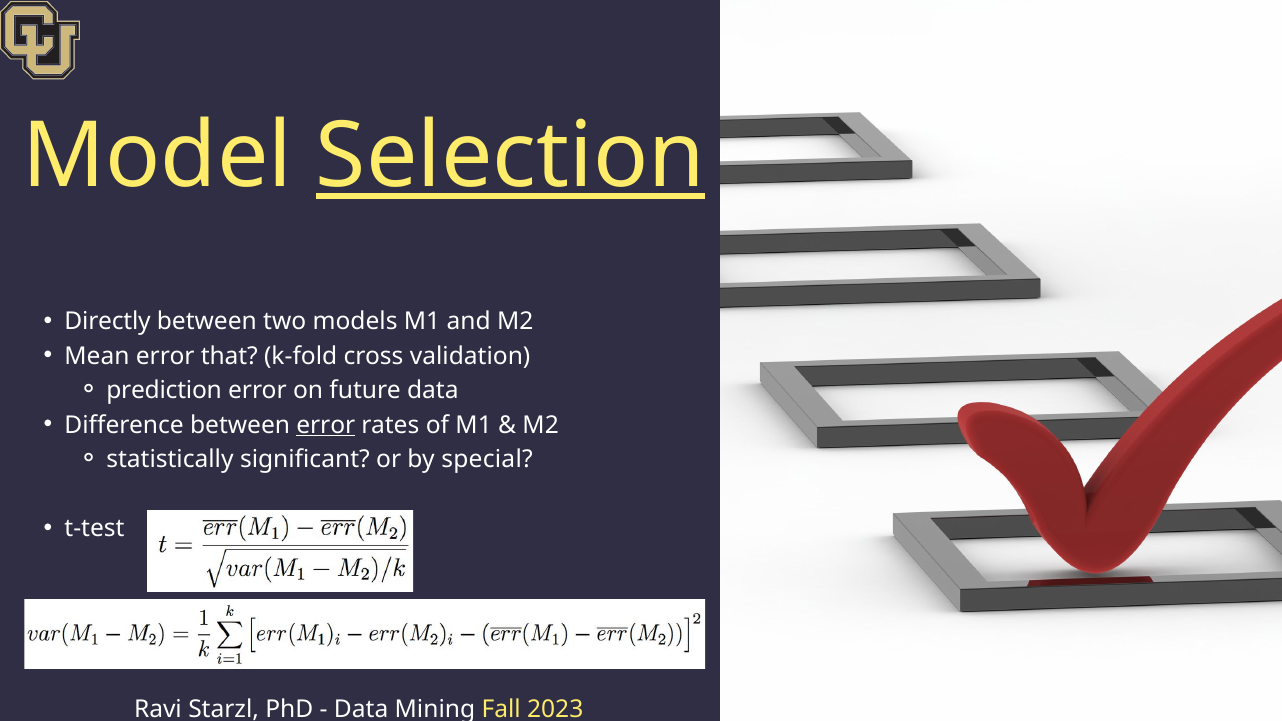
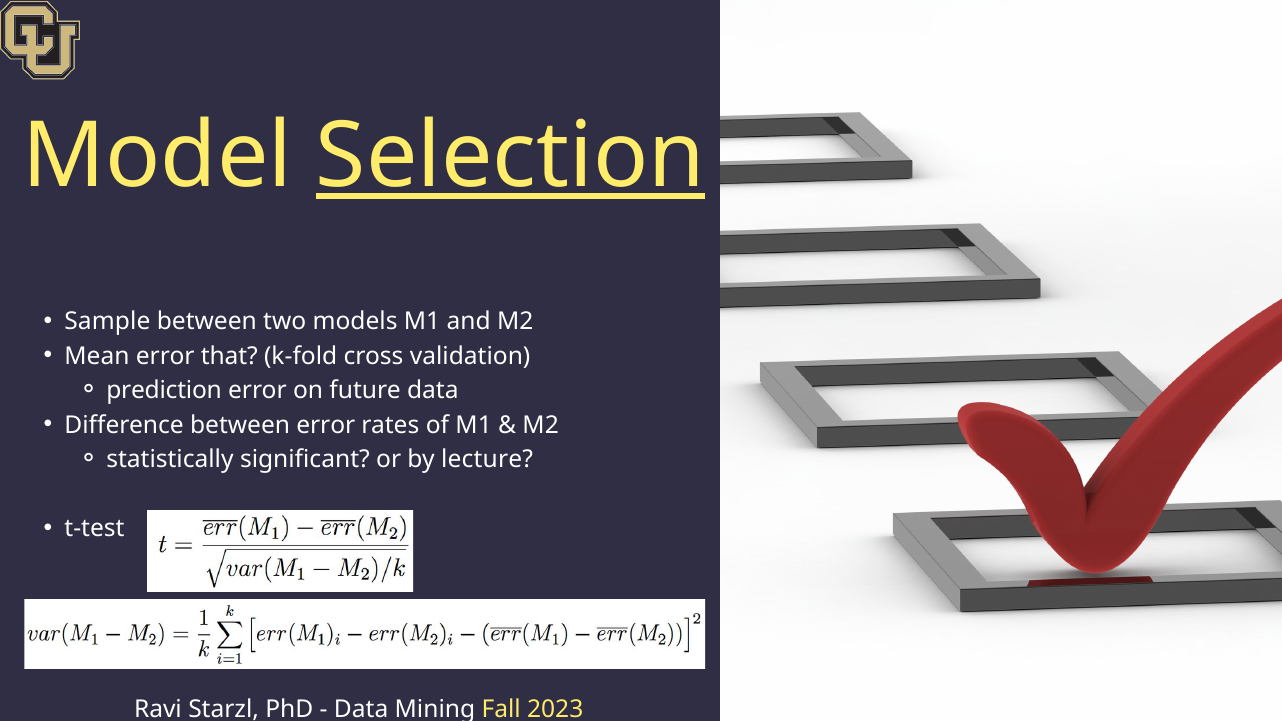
Directly: Directly -> Sample (107, 322)
error underline: present -> none (326, 425)
special: special -> lecture (487, 460)
